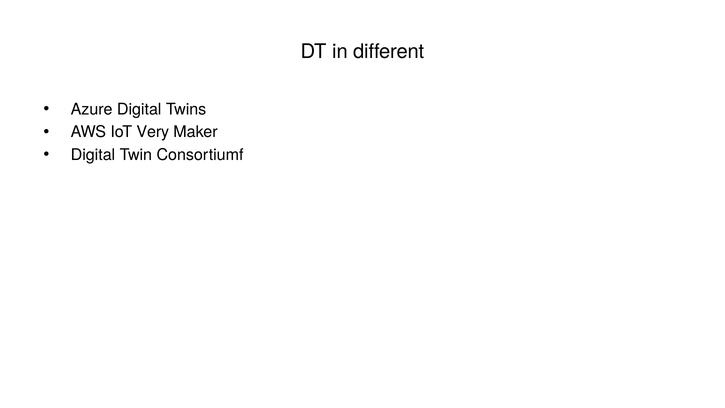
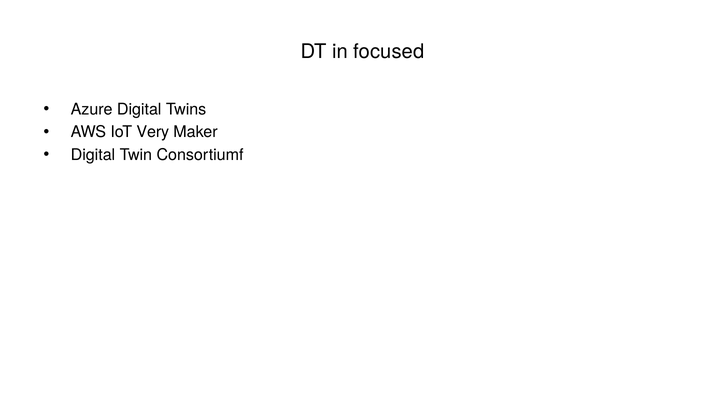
different: different -> focused (389, 52)
